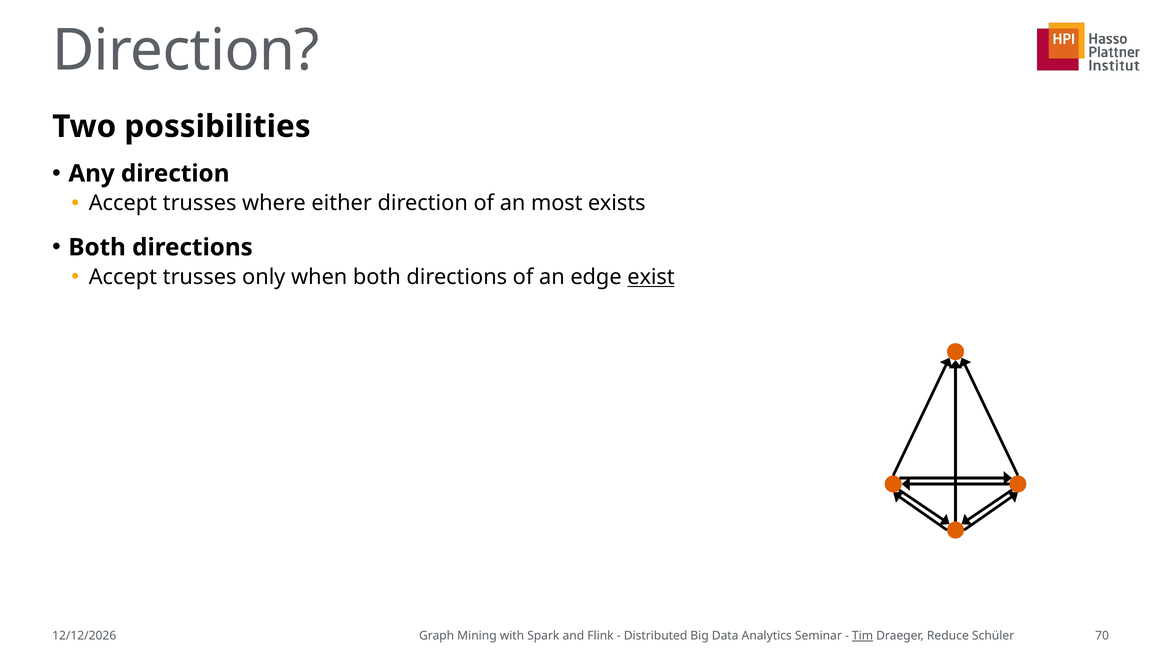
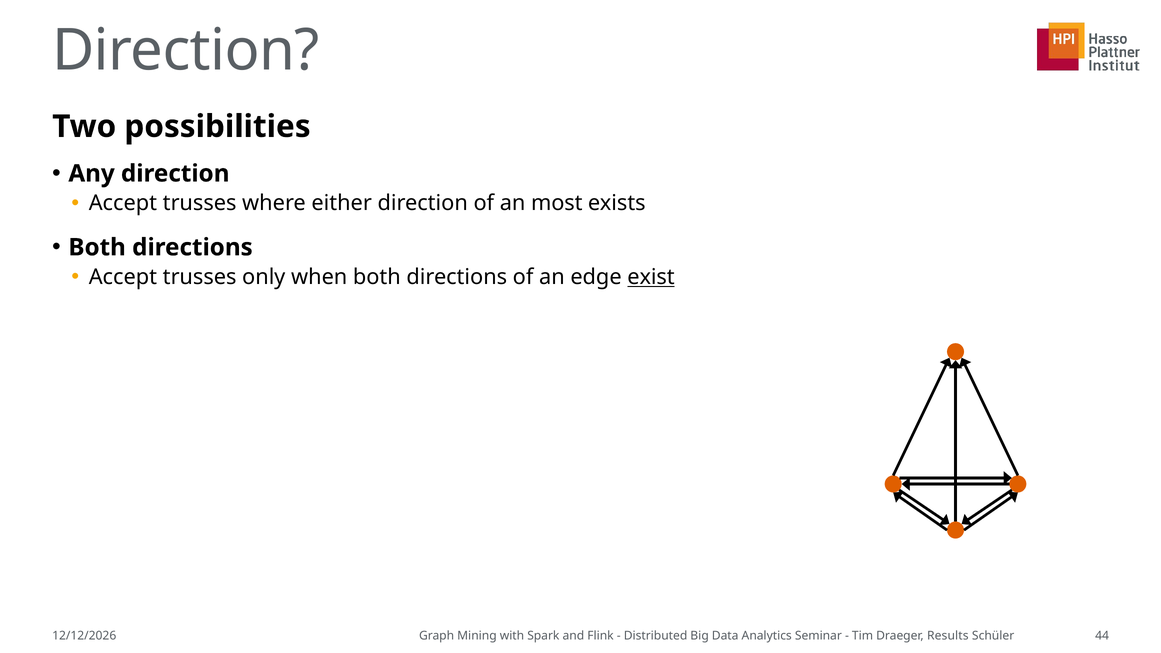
Tim underline: present -> none (863, 636)
Reduce: Reduce -> Results (948, 636)
70: 70 -> 44 (1102, 636)
